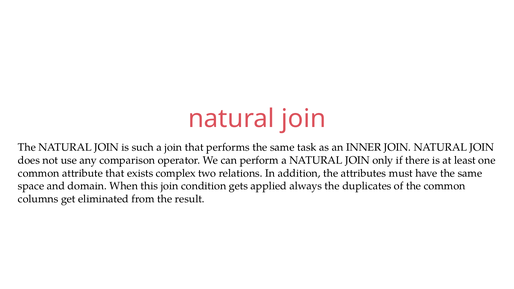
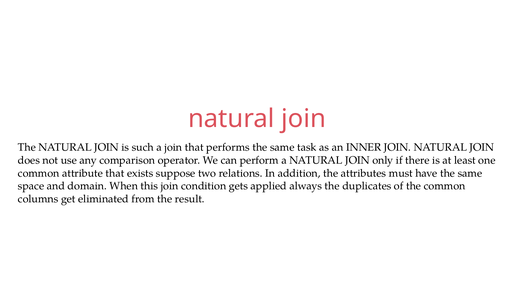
complex: complex -> suppose (176, 173)
